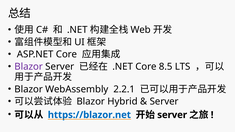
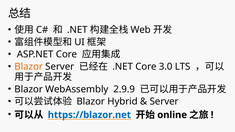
Blazor colour: purple -> orange (29, 67)
8.5: 8.5 -> 3.0 (166, 67)
2.2.1: 2.2.1 -> 2.9.9 (124, 89)
server: server -> online (172, 115)
